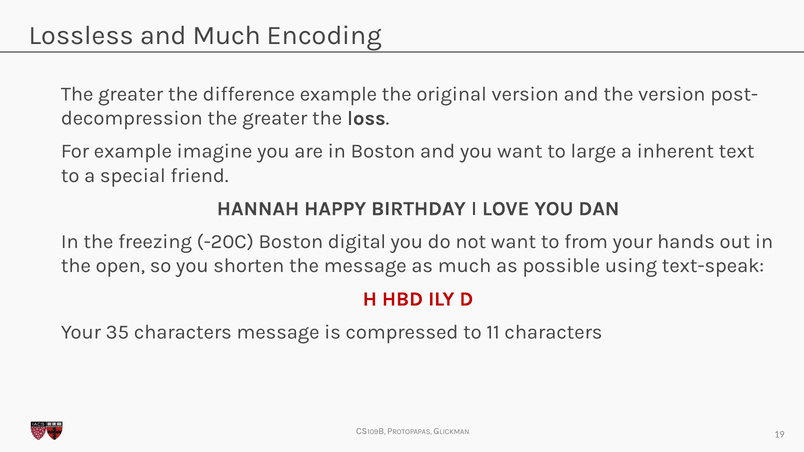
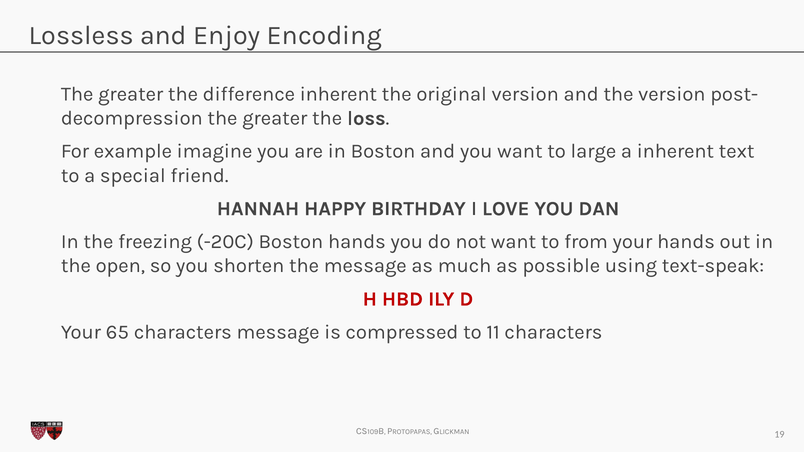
and Much: Much -> Enjoy (227, 35)
difference example: example -> inherent (338, 94)
Boston digital: digital -> hands (357, 242)
35: 35 -> 65 (117, 332)
